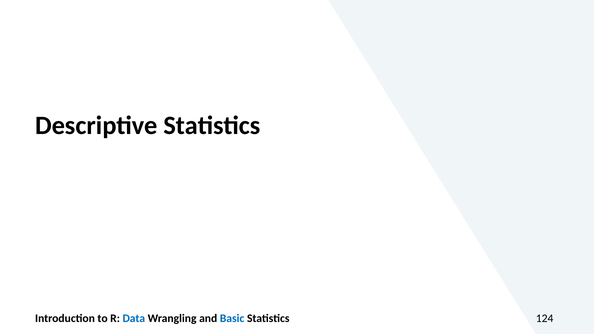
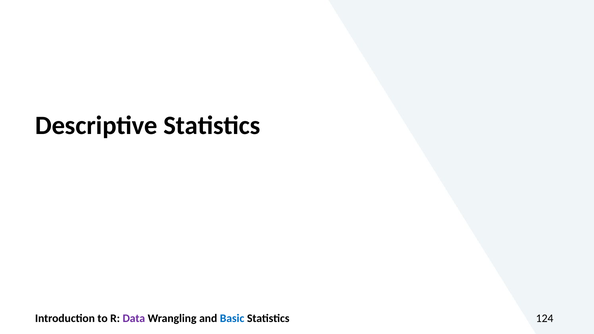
Data colour: blue -> purple (134, 318)
